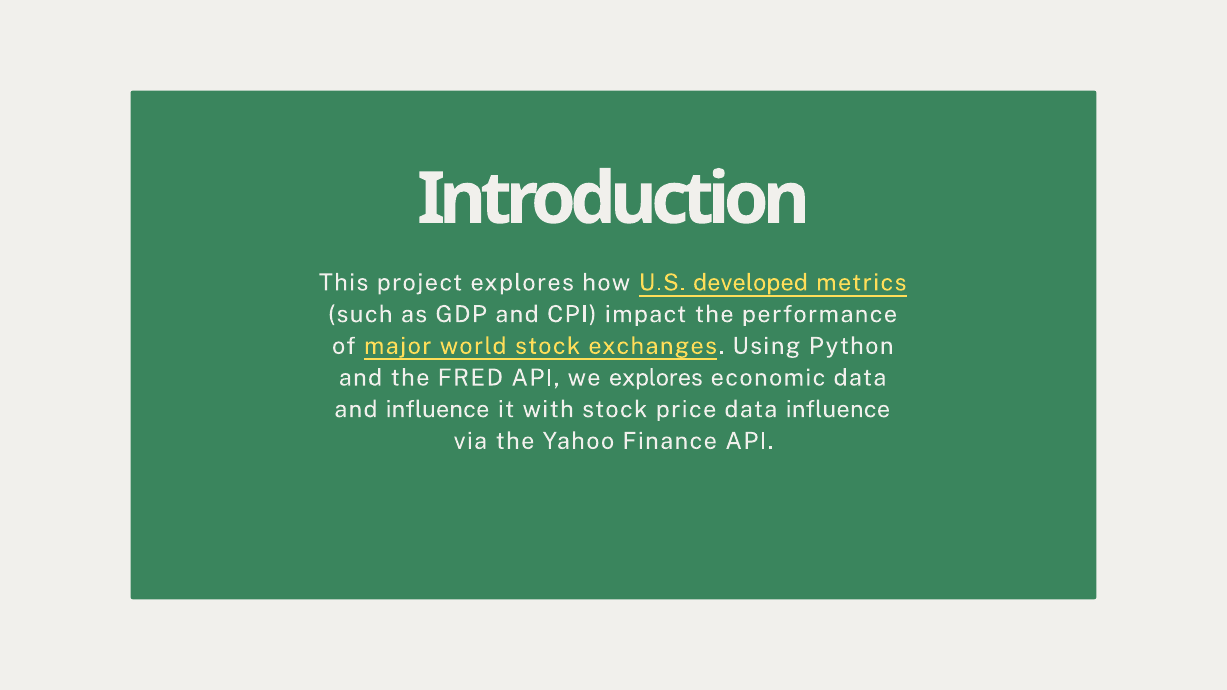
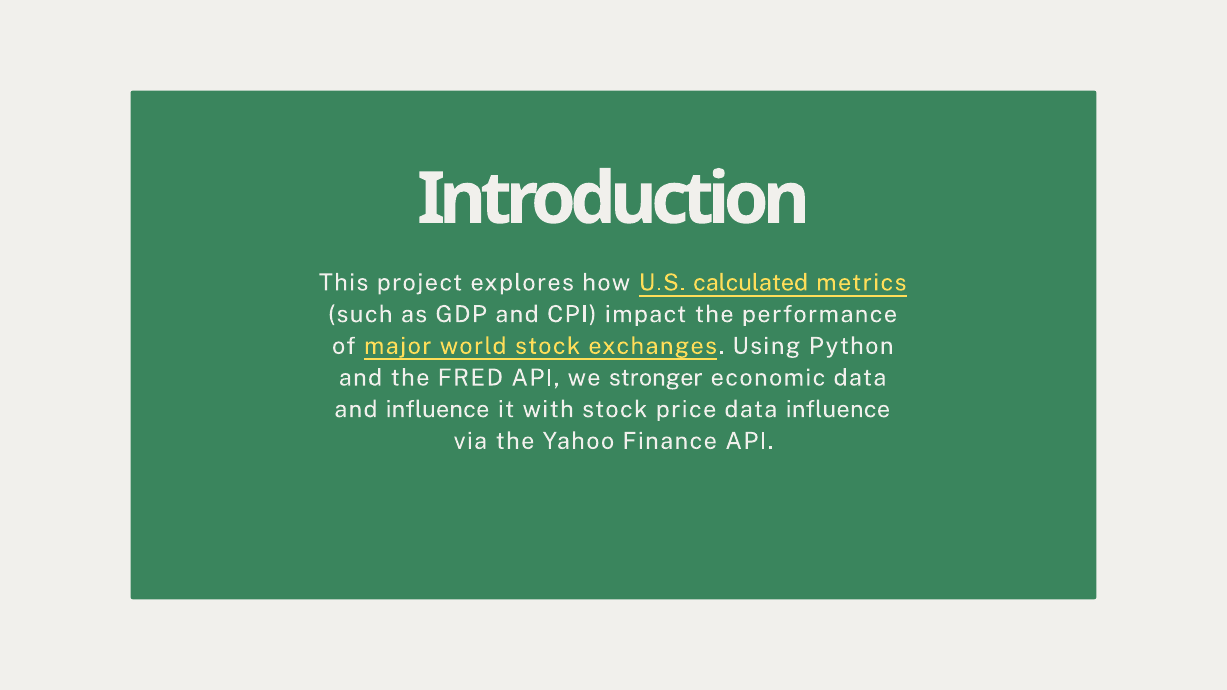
developed: developed -> calculated (751, 283)
we explores: explores -> stronger (656, 378)
